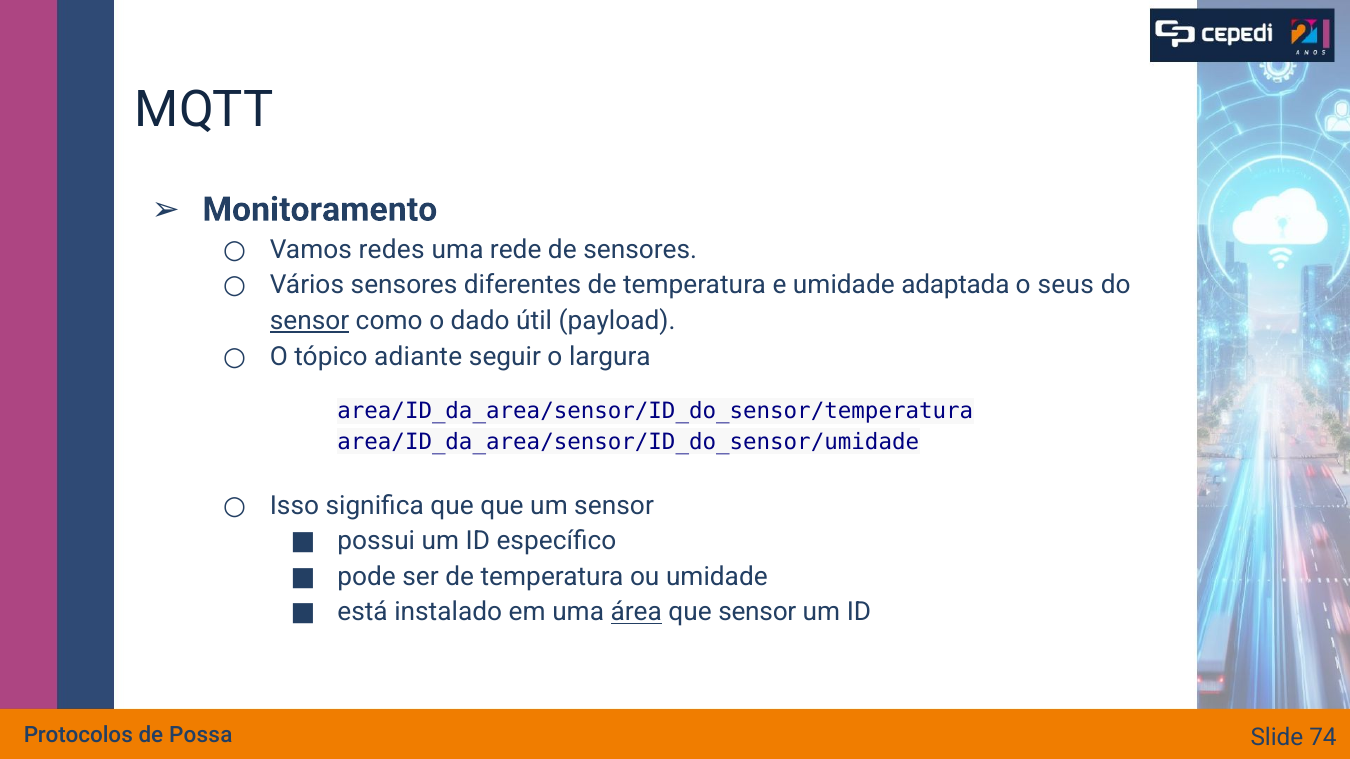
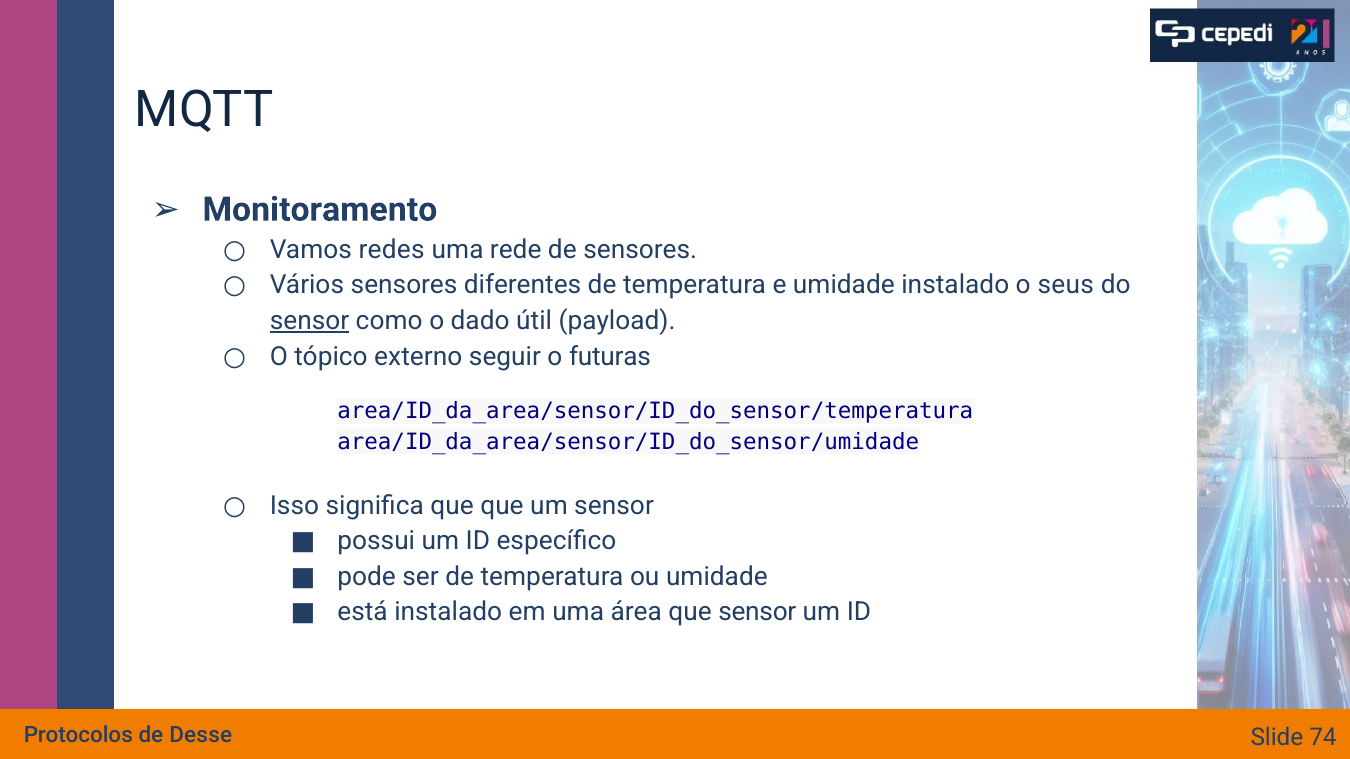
umidade adaptada: adaptada -> instalado (955, 285)
adiante: adiante -> externo (418, 357)
largura: largura -> futuras (610, 357)
área underline: present -> none (636, 613)
Possa: Possa -> Desse (201, 735)
